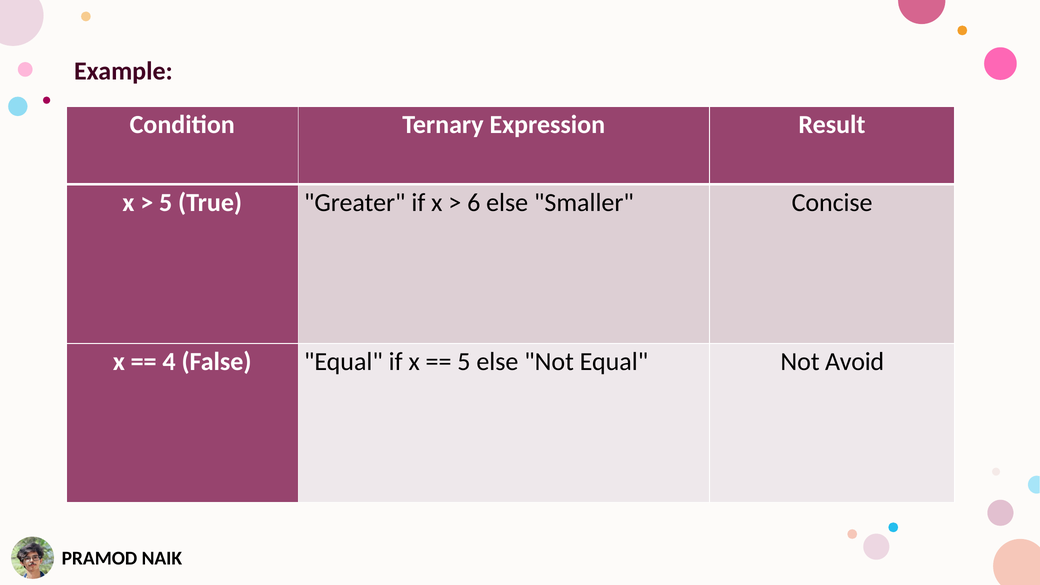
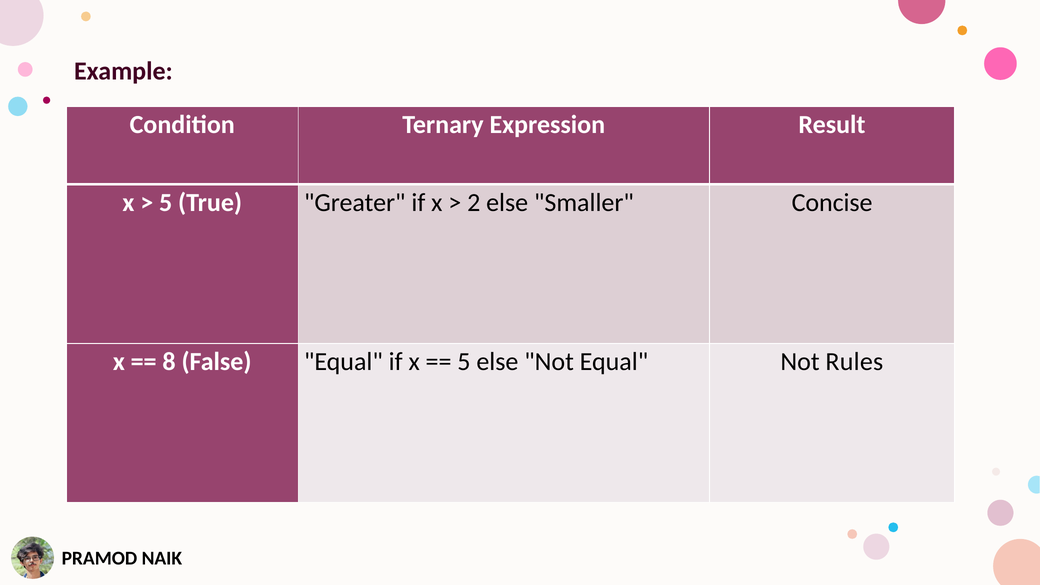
6: 6 -> 2 (474, 203)
4: 4 -> 8 (169, 362)
Avoid: Avoid -> Rules (854, 362)
